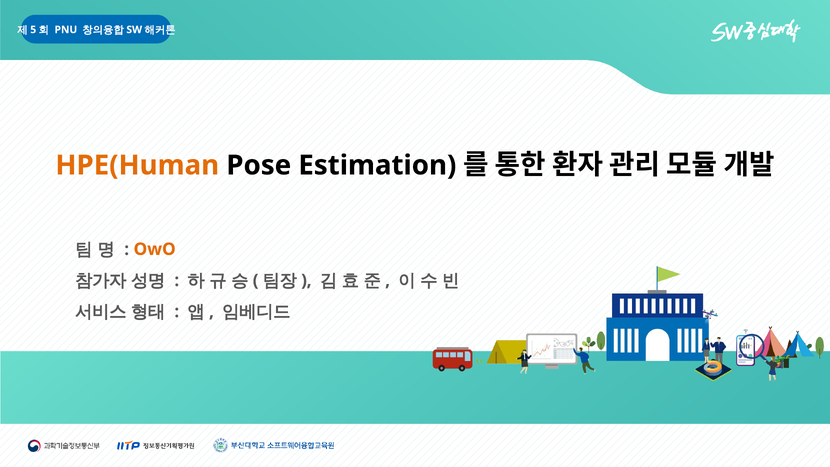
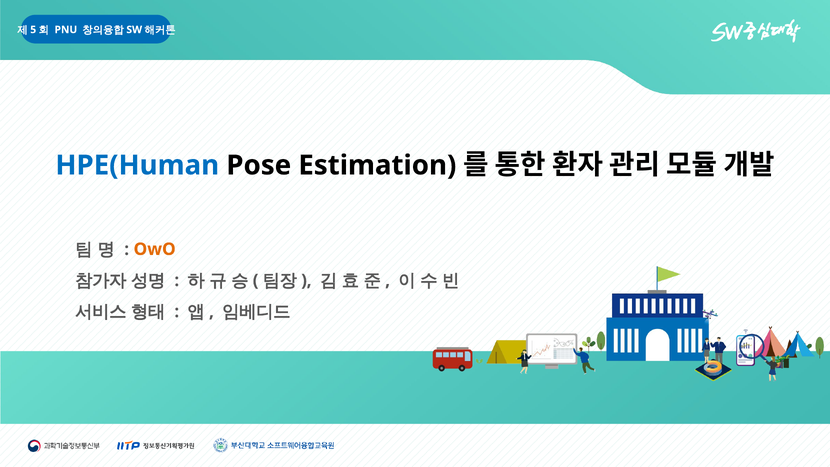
HPE(Human colour: orange -> blue (137, 165)
